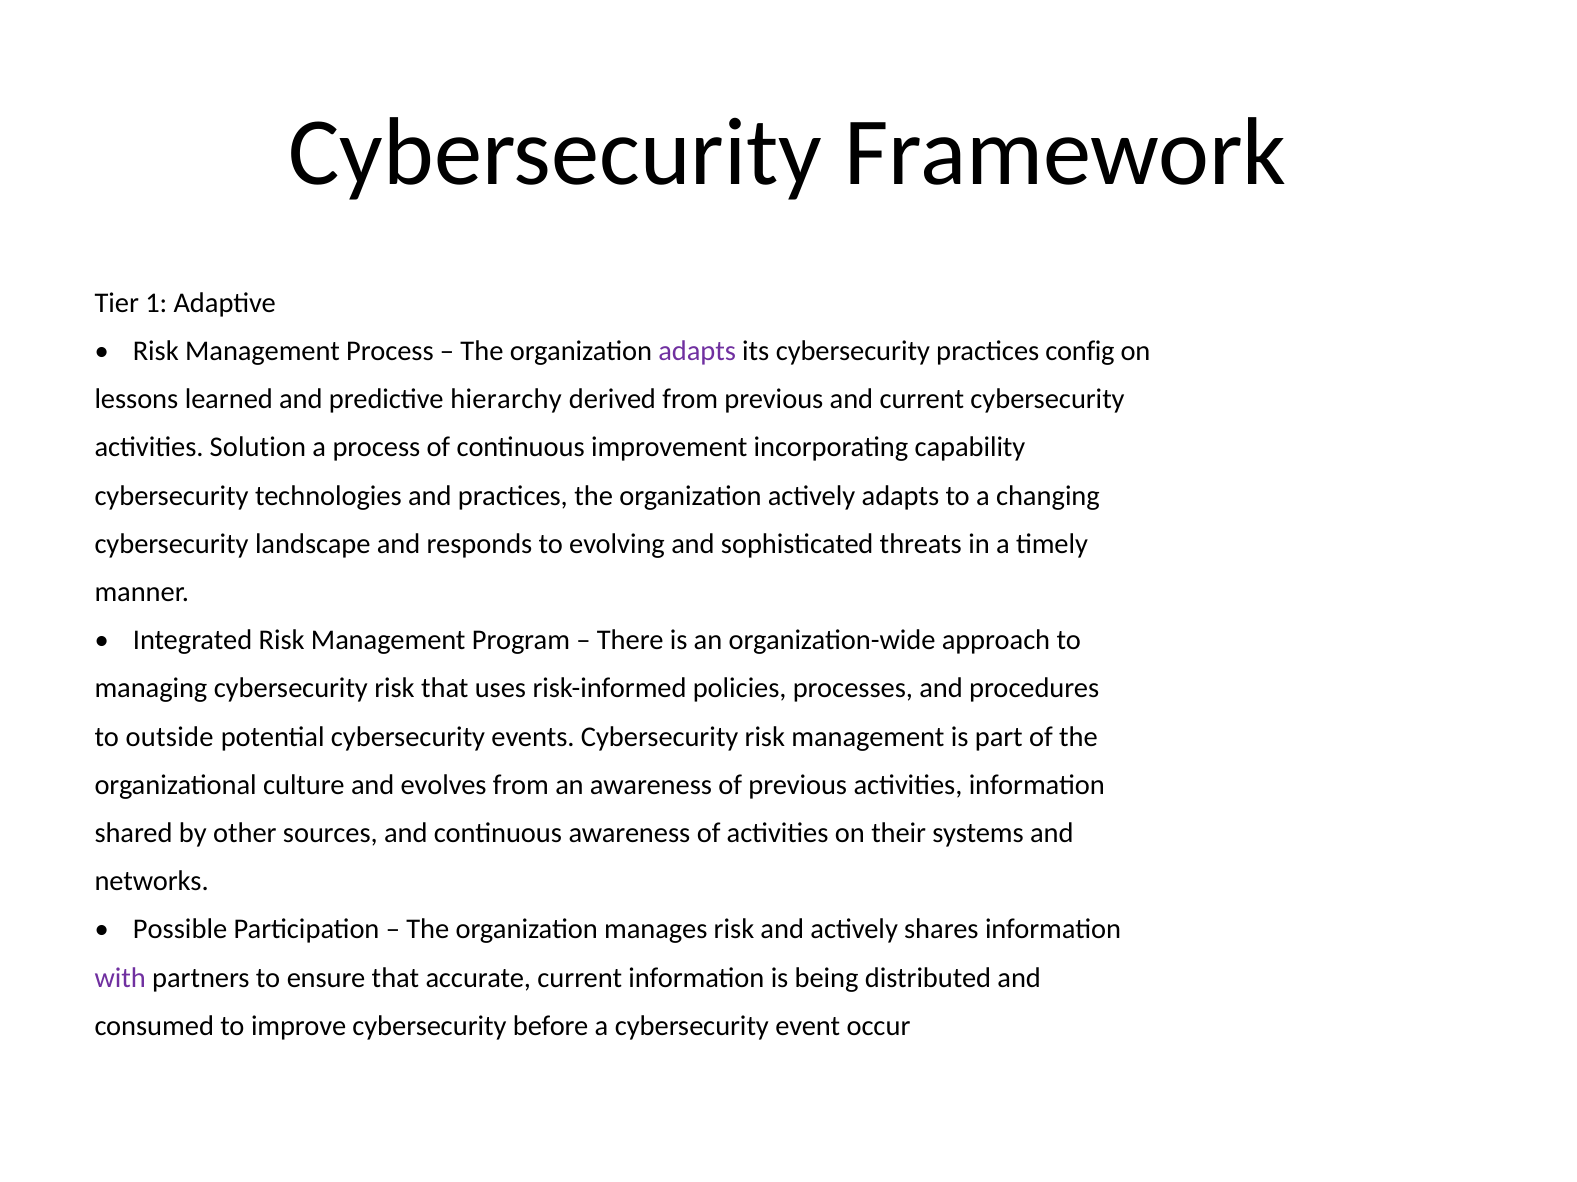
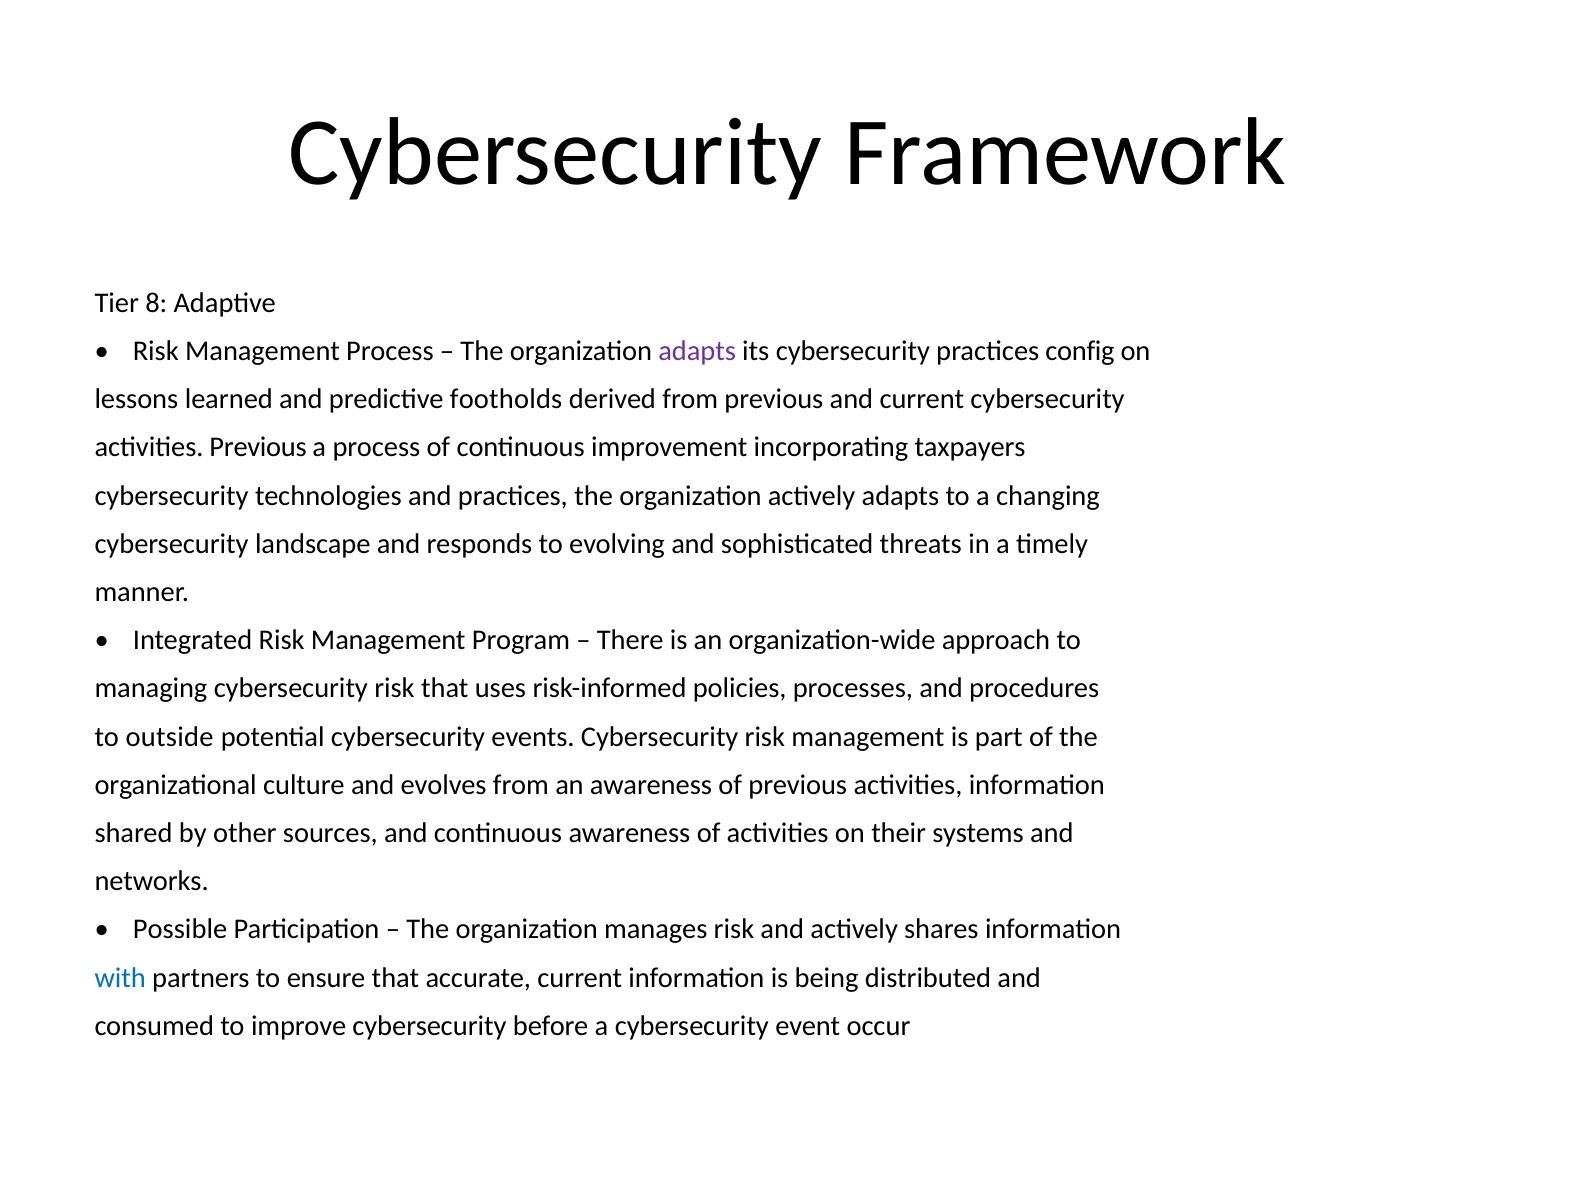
1: 1 -> 8 (156, 303)
hierarchy: hierarchy -> footholds (506, 399)
activities Solution: Solution -> Previous (258, 448)
capability: capability -> taxpayers (970, 448)
with colour: purple -> blue (120, 978)
